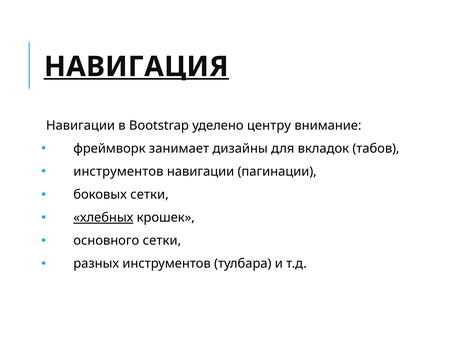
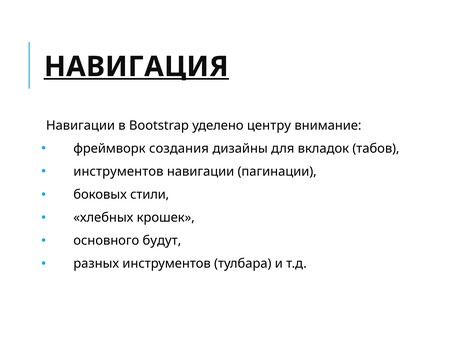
занимает: занимает -> создания (179, 148)
боковых сетки: сетки -> стили (150, 194)
хлебных underline: present -> none (103, 217)
основного сетки: сетки -> будут (162, 240)
